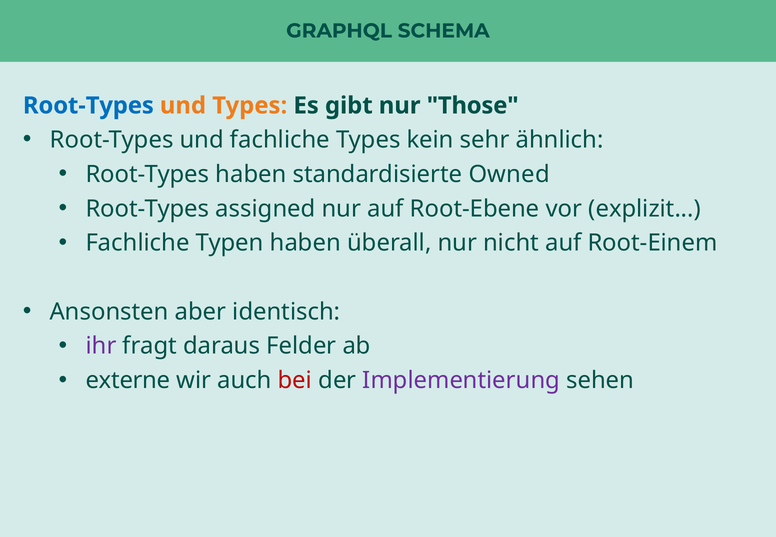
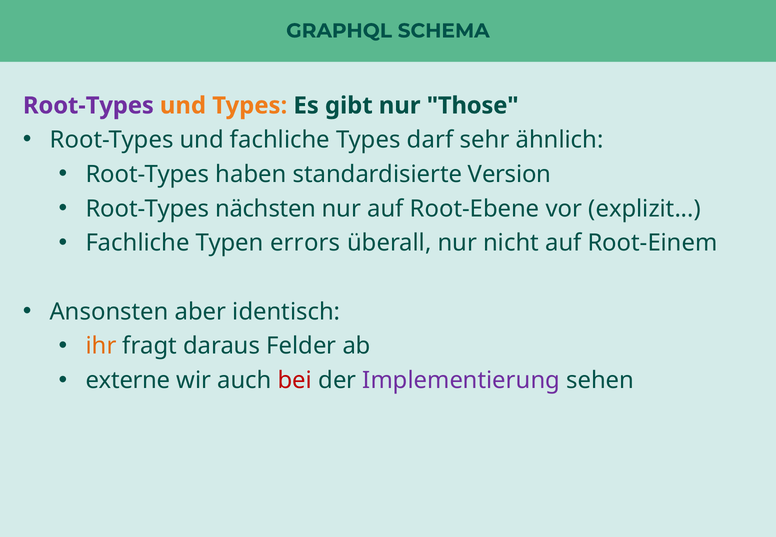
Root-Types colour: blue -> purple (88, 106)
kein: kein -> darf (430, 140)
Owned: Owned -> Version (509, 174)
assigned: assigned -> nächsten (266, 209)
Typen haben: haben -> errors (305, 243)
ihr colour: purple -> orange (101, 346)
